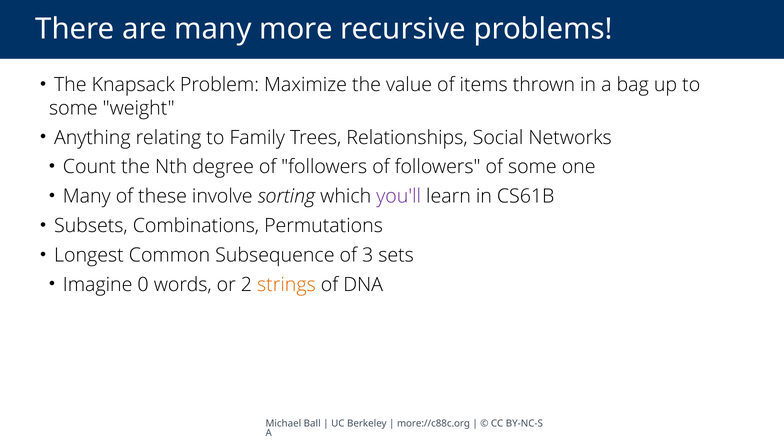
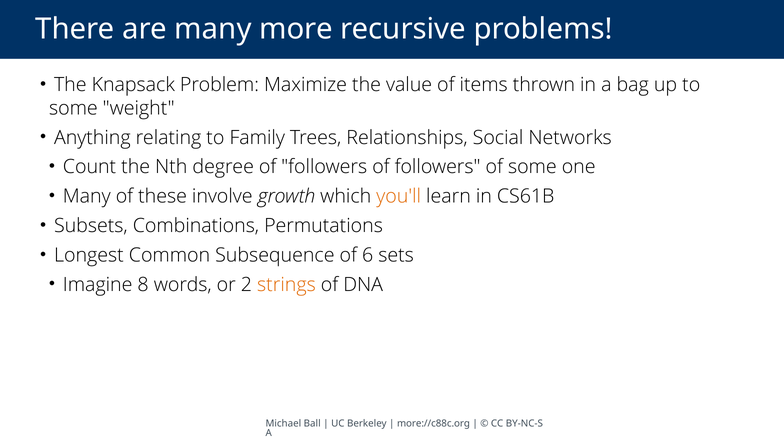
sorting: sorting -> growth (287, 196)
you'll colour: purple -> orange (399, 196)
3: 3 -> 6 (368, 255)
0: 0 -> 8 (143, 285)
